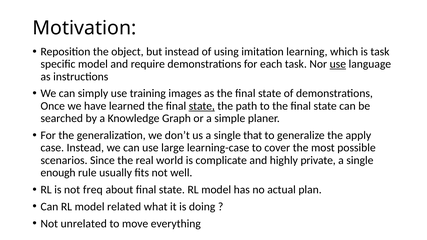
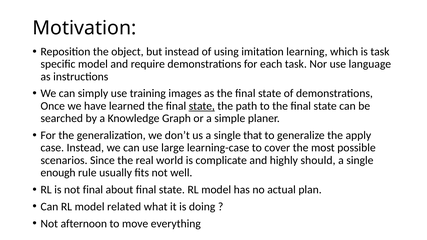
use underline: present -> none (338, 64)
private: private -> should (318, 160)
not freq: freq -> final (93, 190)
unrelated: unrelated -> afternoon (84, 224)
